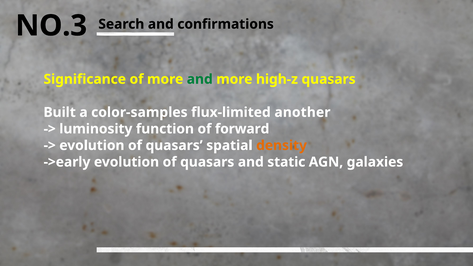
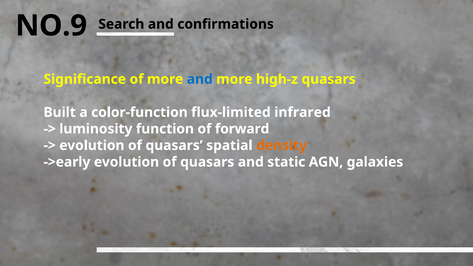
NO.3: NO.3 -> NO.9 (51, 26)
and colour: green -> blue (200, 79)
color-samples: color-samples -> color-function (139, 112)
another: another -> infrared (302, 112)
